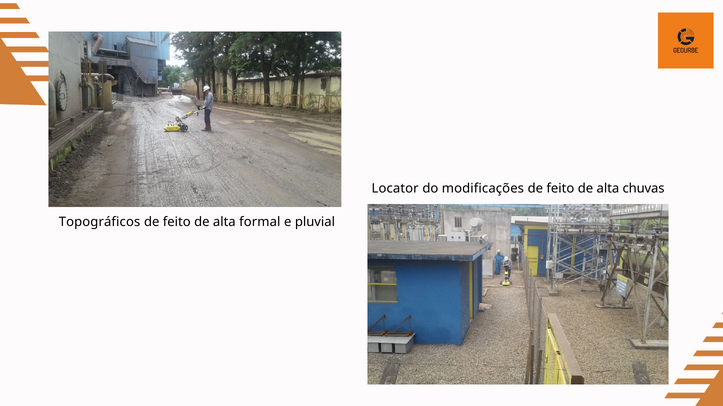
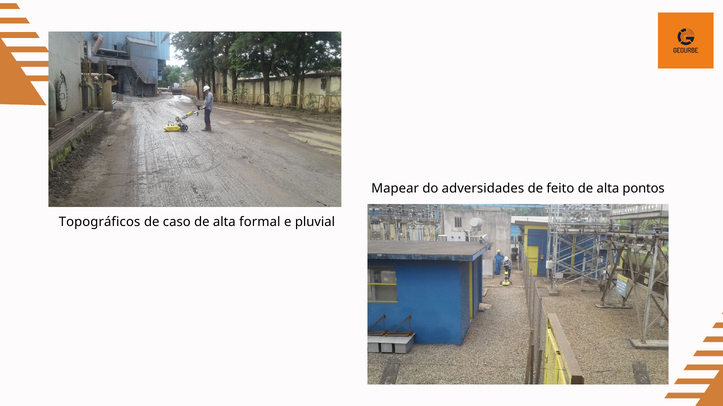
Locator: Locator -> Mapear (395, 189)
modificações: modificações -> adversidades (483, 189)
chuvas: chuvas -> pontos (644, 189)
feito: feito -> caso (177, 222)
